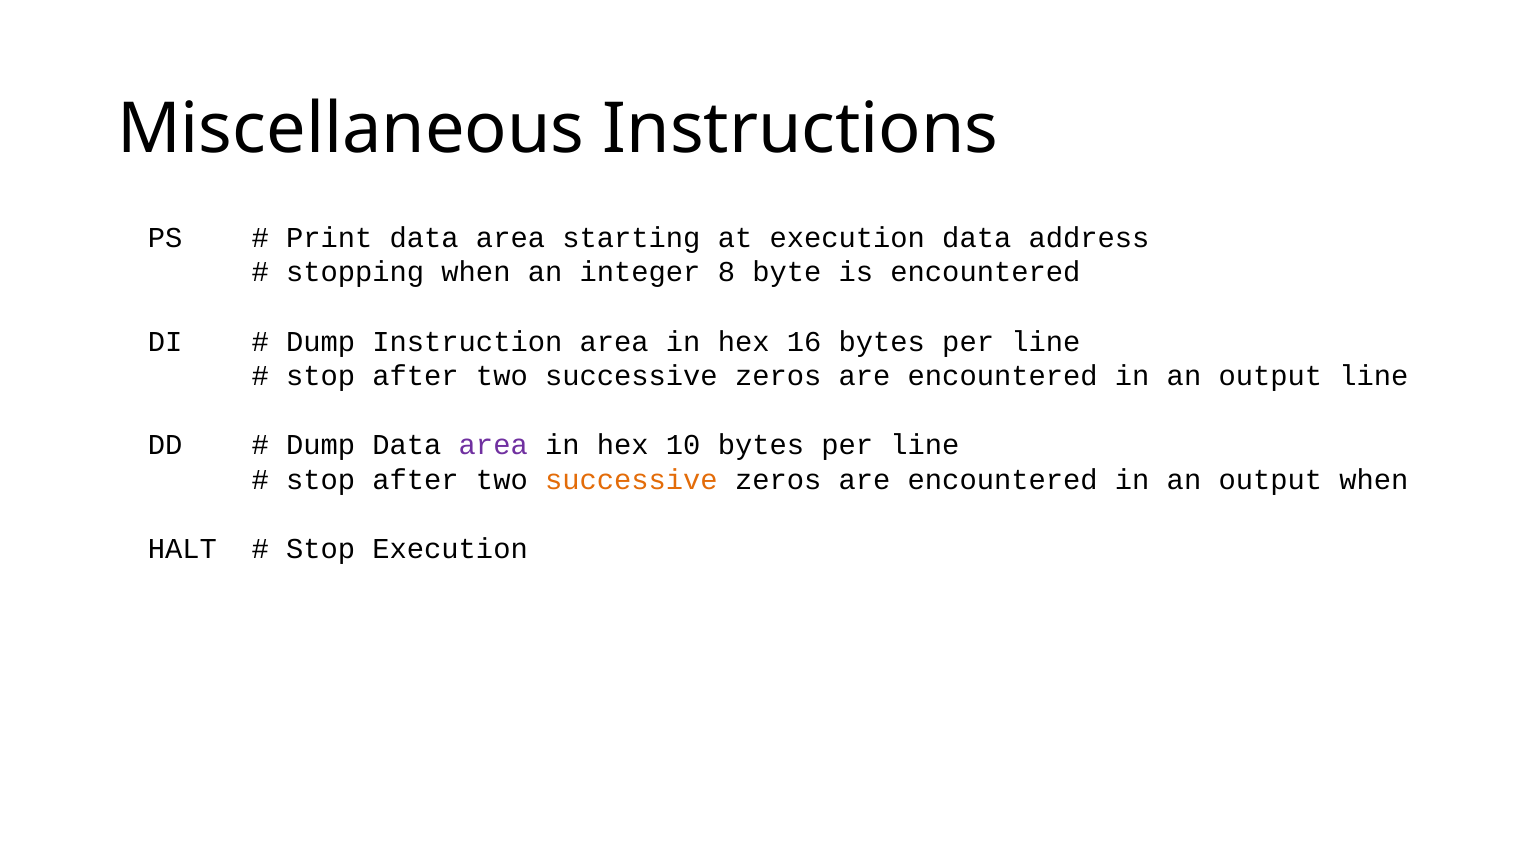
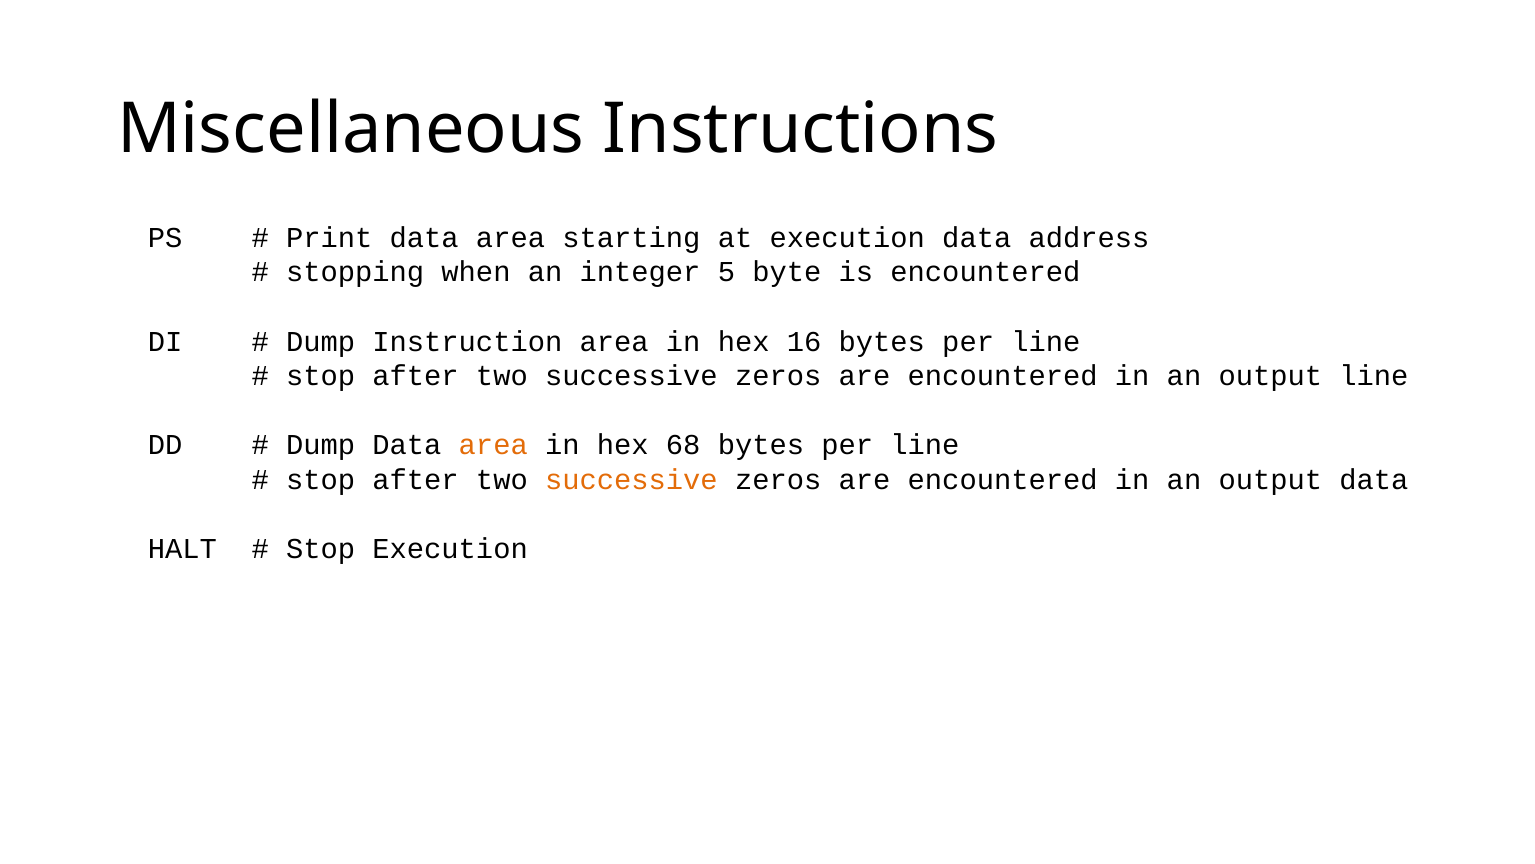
8: 8 -> 5 (726, 272)
area colour: purple -> orange (493, 445)
10: 10 -> 68 (683, 445)
output when: when -> data (1374, 480)
